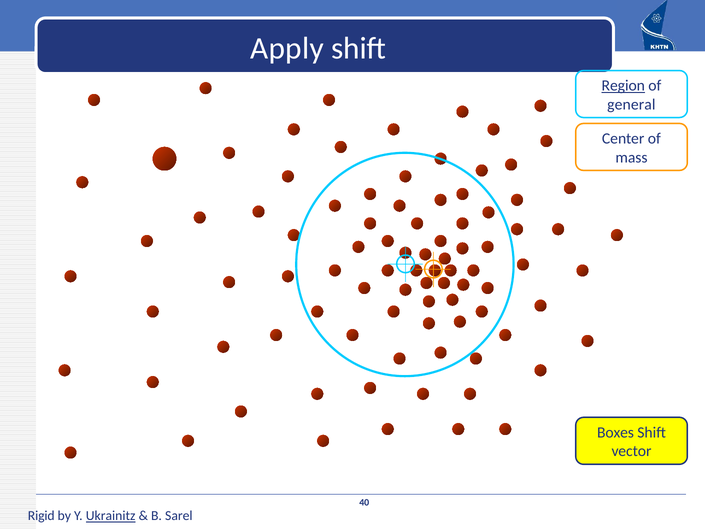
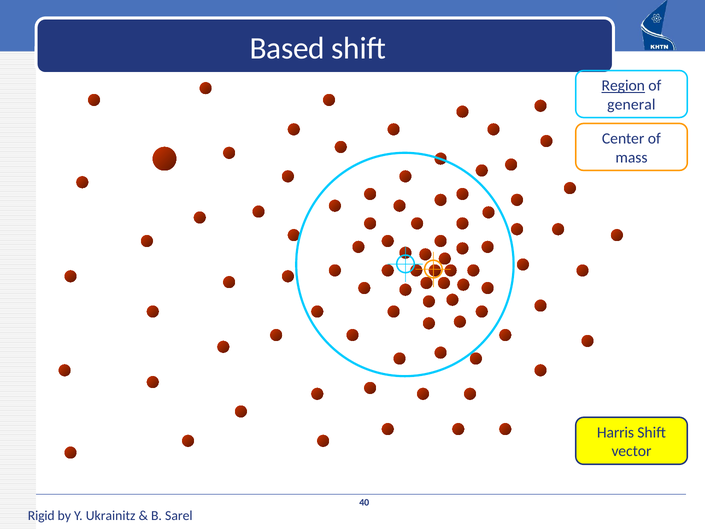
Apply: Apply -> Based (287, 48)
Boxes: Boxes -> Harris (616, 432)
Ukrainitz underline: present -> none (111, 516)
